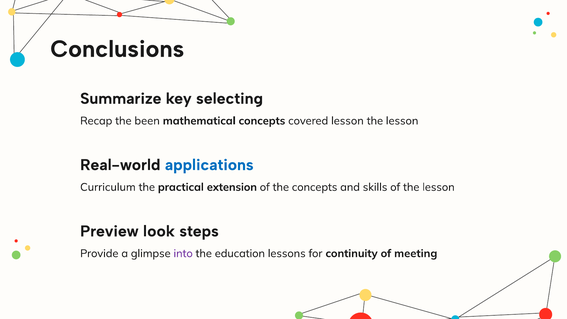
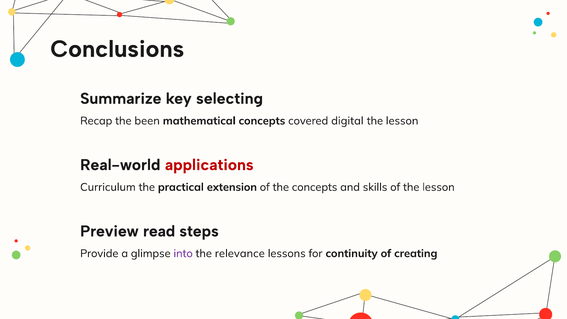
covered lesson: lesson -> digital (347, 121)
applications colour: blue -> red (209, 165)
look: look -> read (159, 231)
education: education -> relevance (240, 253)
meeting: meeting -> creating (416, 253)
